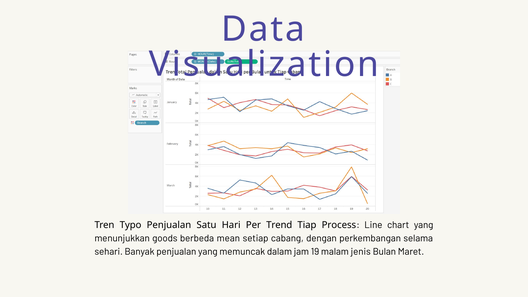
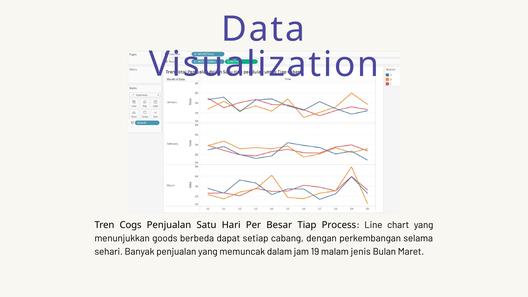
Typo: Typo -> Cogs (131, 225)
Trend: Trend -> Besar (279, 225)
mean: mean -> dapat (228, 238)
